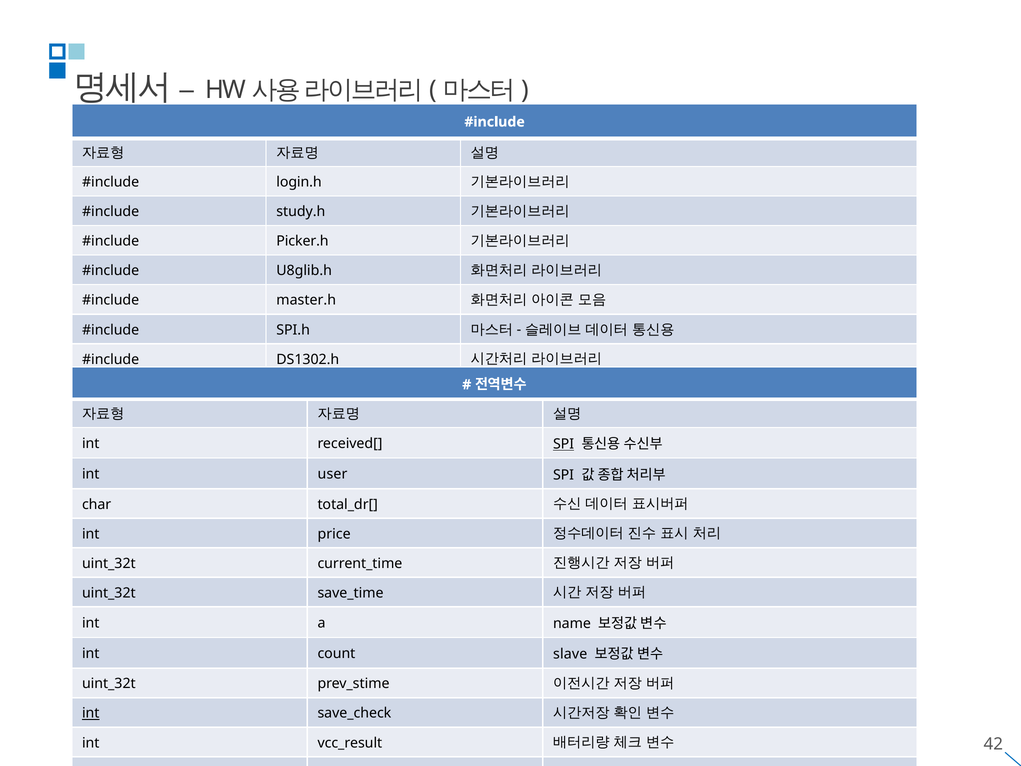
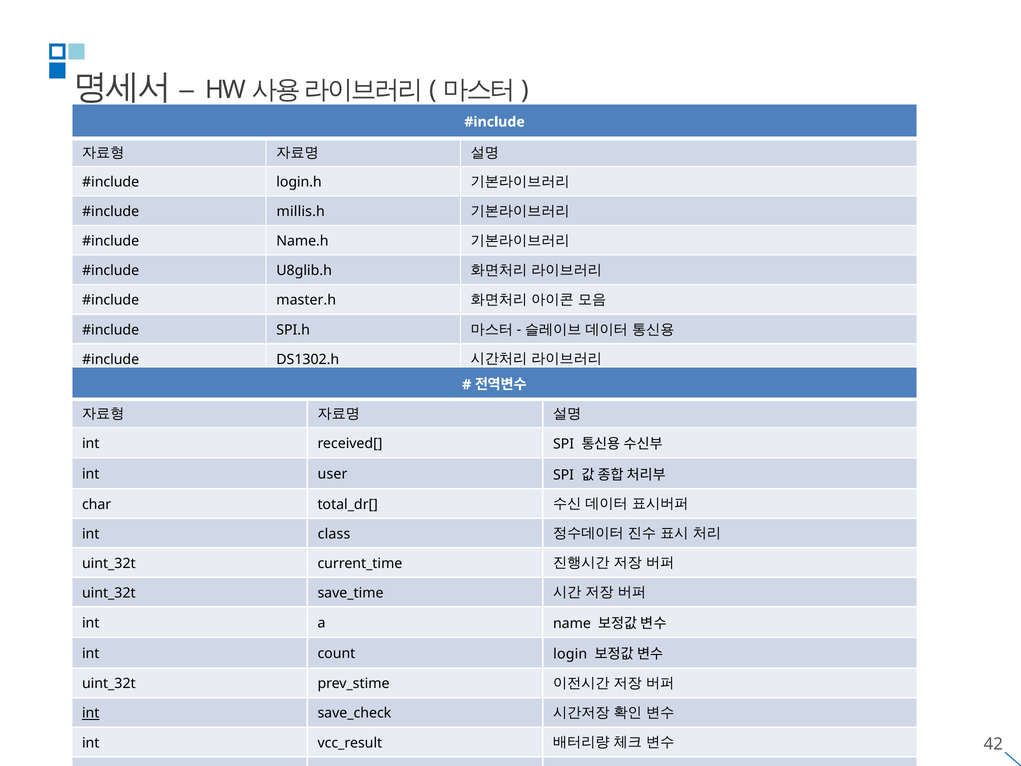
study.h: study.h -> millis.h (301, 212)
Picker.h: Picker.h -> Name.h (302, 241)
SPI underline: present -> none (564, 444)
price: price -> class (334, 534)
slave: slave -> login (570, 654)
